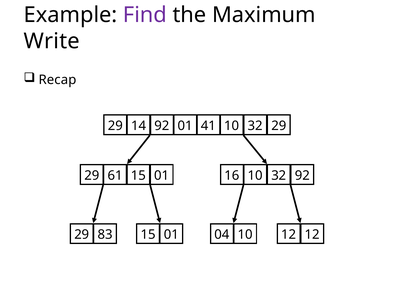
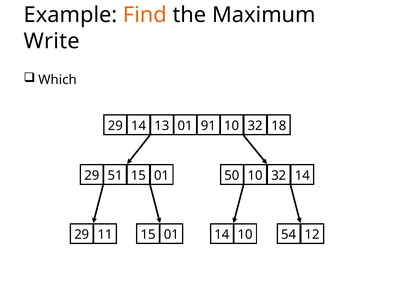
Find colour: purple -> orange (145, 15)
Recap: Recap -> Which (58, 80)
92: 92 -> 13 (162, 125)
41: 41 -> 91 (208, 125)
29: 29 -> 18 (279, 125)
61: 61 -> 51 (115, 175)
16: 16 -> 50 (232, 175)
32 92: 92 -> 14 (302, 175)
83: 83 -> 11 (105, 234)
01 04: 04 -> 14 (222, 234)
10 12: 12 -> 54 (289, 234)
